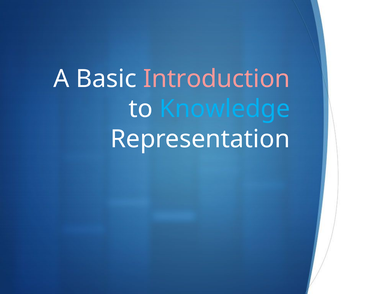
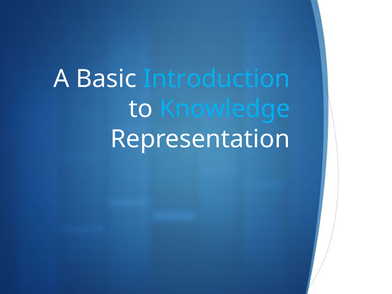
Introduction colour: pink -> light blue (217, 79)
